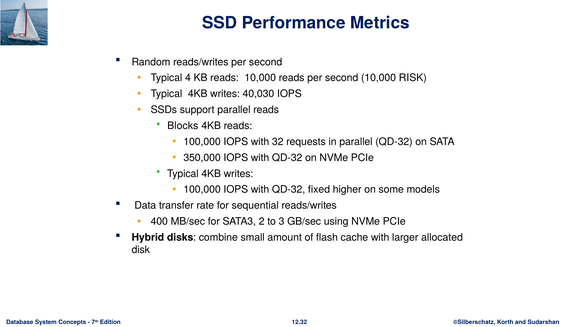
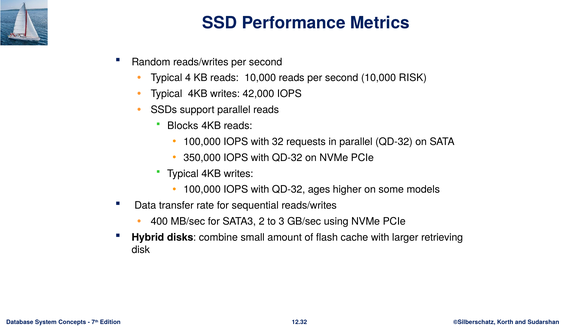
40,030: 40,030 -> 42,000 (258, 94)
fixed: fixed -> ages (319, 190)
allocated: allocated -> retrieving (442, 238)
